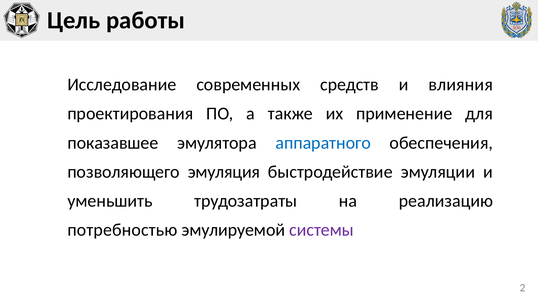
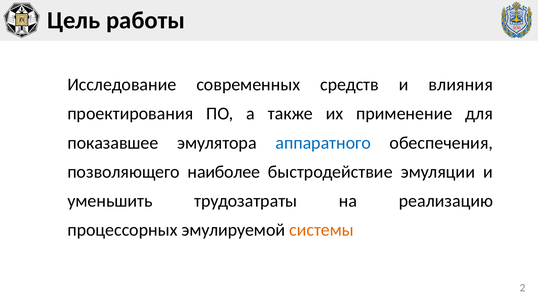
эмуляция: эмуляция -> наиболее (224, 172)
потребностью: потребностью -> процессорных (122, 230)
системы colour: purple -> orange (322, 230)
